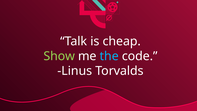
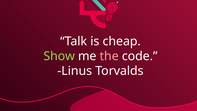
the colour: light blue -> pink (109, 56)
